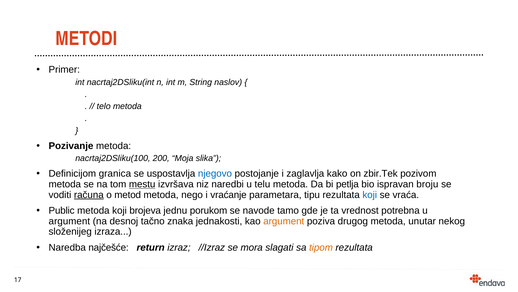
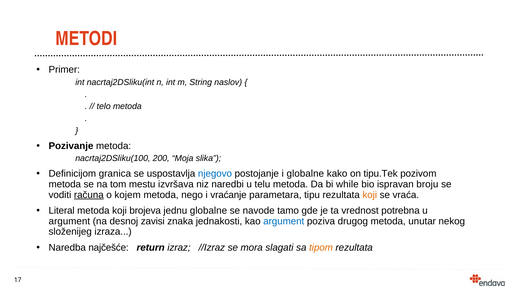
i zaglavlja: zaglavlja -> globalne (305, 173)
zbir.Tek: zbir.Tek -> tipu.Tek (381, 173)
mestu underline: present -> none (142, 184)
petlja: petlja -> while (347, 184)
metod: metod -> kojem (128, 194)
koji colour: blue -> orange (370, 194)
Public: Public -> Literal (62, 210)
jednu porukom: porukom -> globalne (208, 210)
tačno: tačno -> zavisi (153, 221)
argument colour: orange -> blue (284, 221)
